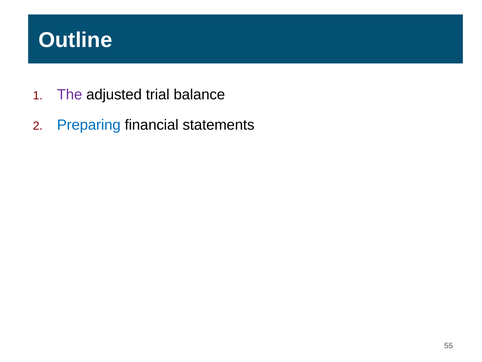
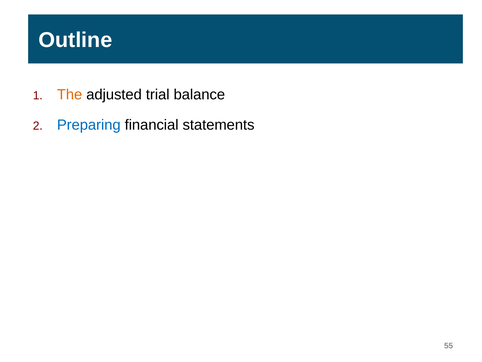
The colour: purple -> orange (70, 95)
